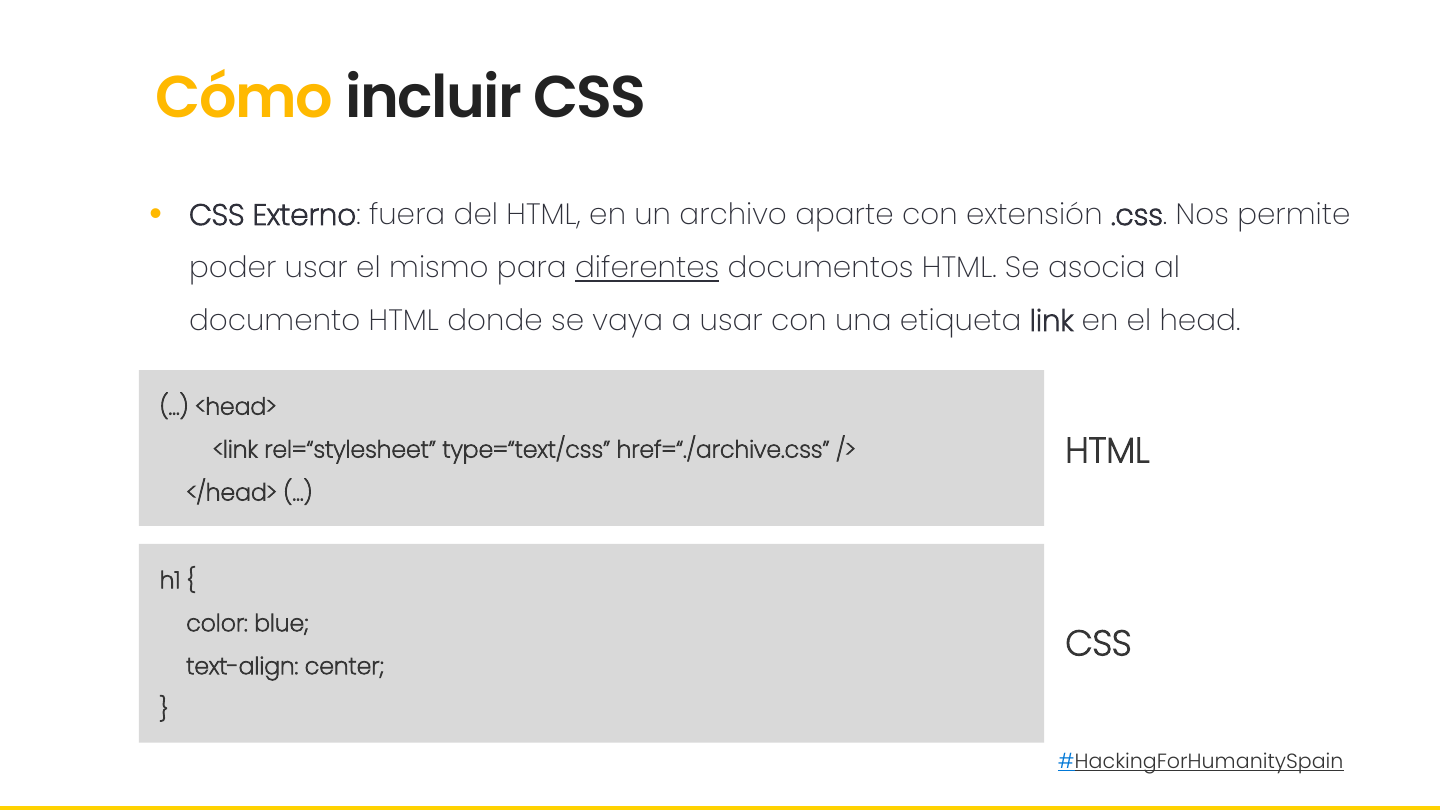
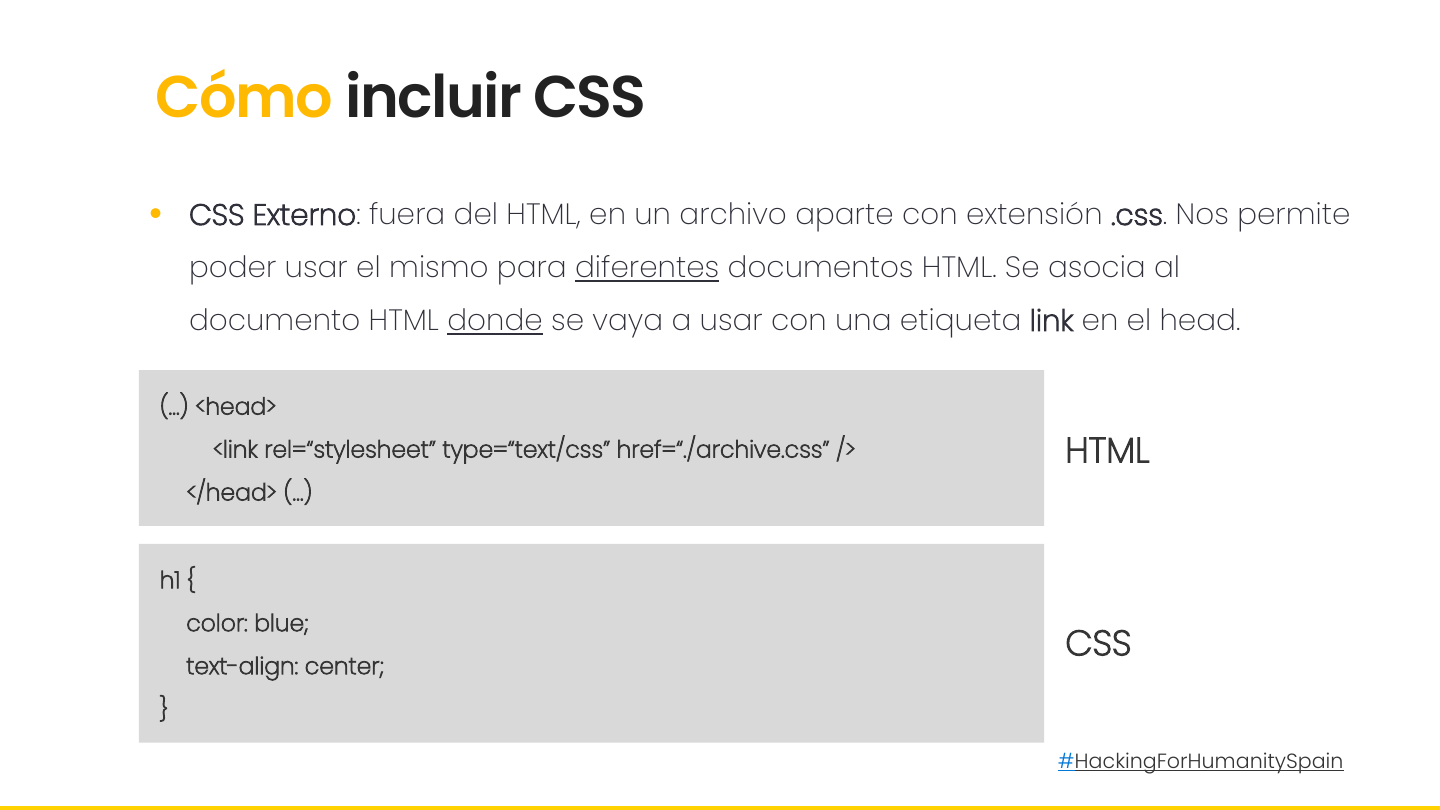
donde underline: none -> present (495, 321)
